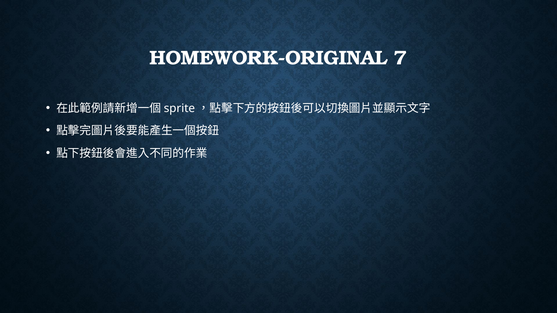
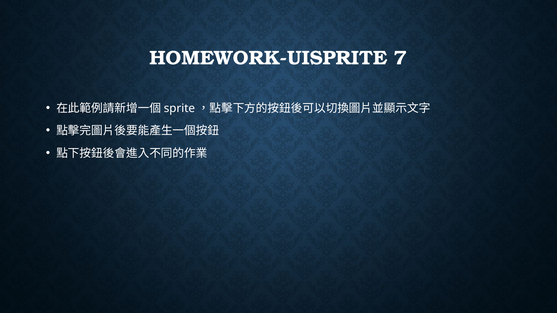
HOMEWORK-ORIGINAL: HOMEWORK-ORIGINAL -> HOMEWORK-UISPRITE (268, 58)
